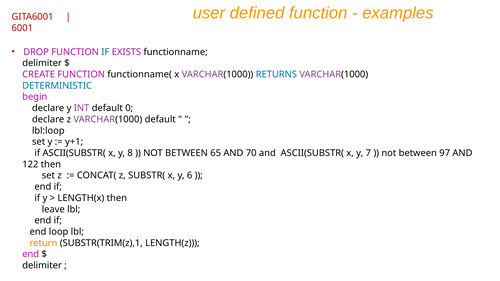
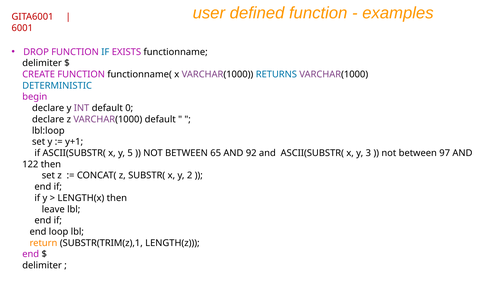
8: 8 -> 5 (130, 153)
70: 70 -> 92 (251, 153)
7: 7 -> 3 (368, 153)
6: 6 -> 2 (190, 176)
